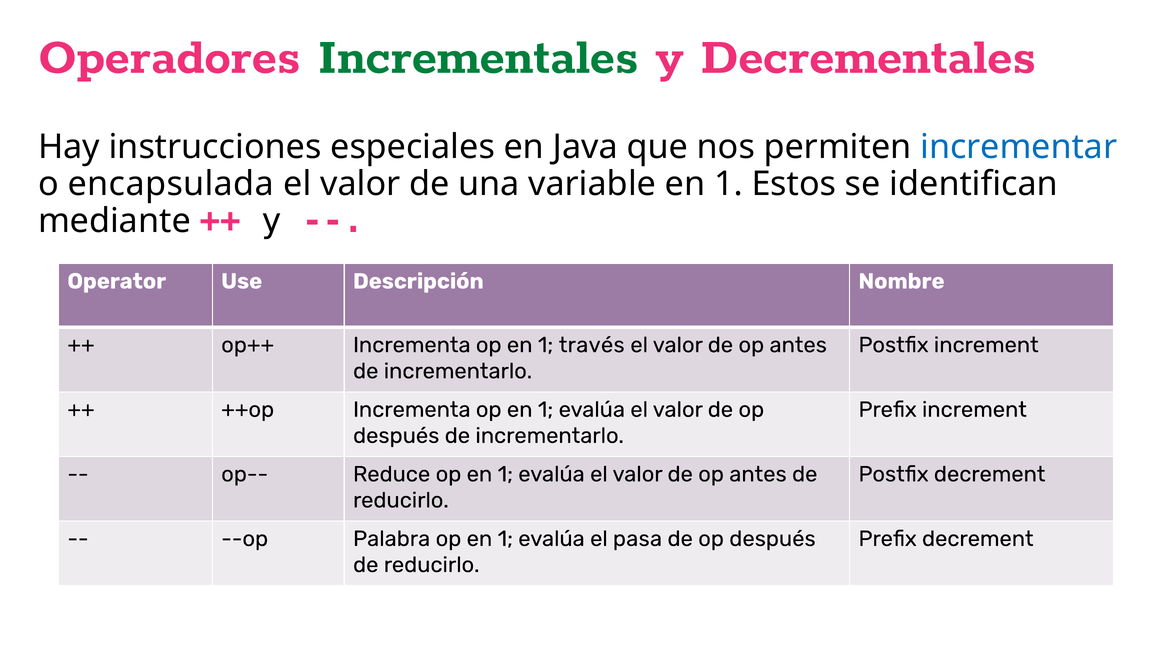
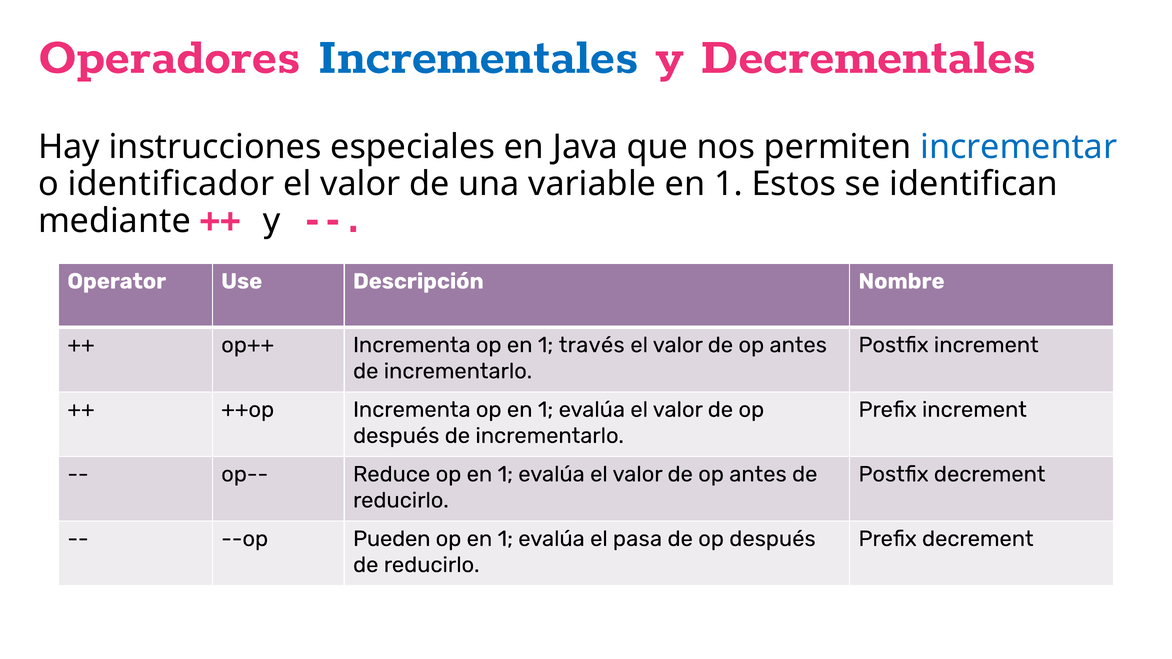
Incrementales colour: green -> blue (478, 55)
encapsulada: encapsulada -> identificador (171, 184)
Palabra: Palabra -> Pueden (392, 539)
